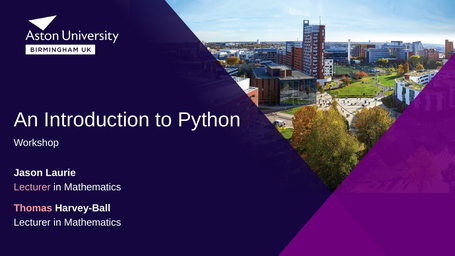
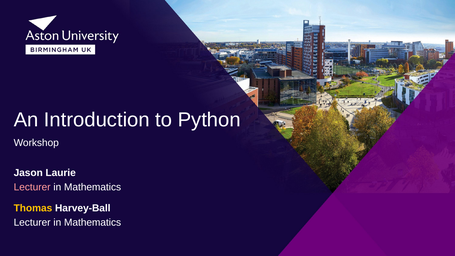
Thomas colour: pink -> yellow (33, 208)
